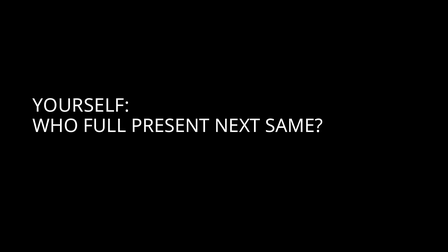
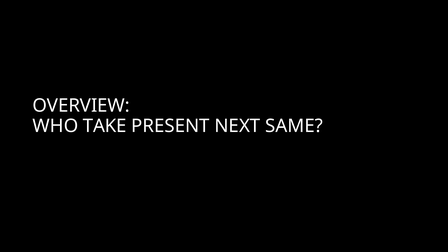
YOURSELF: YOURSELF -> OVERVIEW (81, 106)
FULL: FULL -> TAKE (105, 126)
